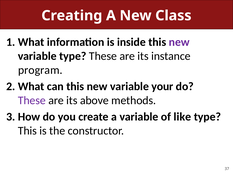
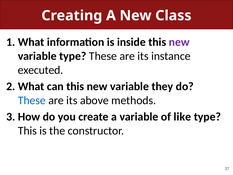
program: program -> executed (40, 70)
your: your -> they (162, 86)
These colour: purple -> blue (32, 100)
